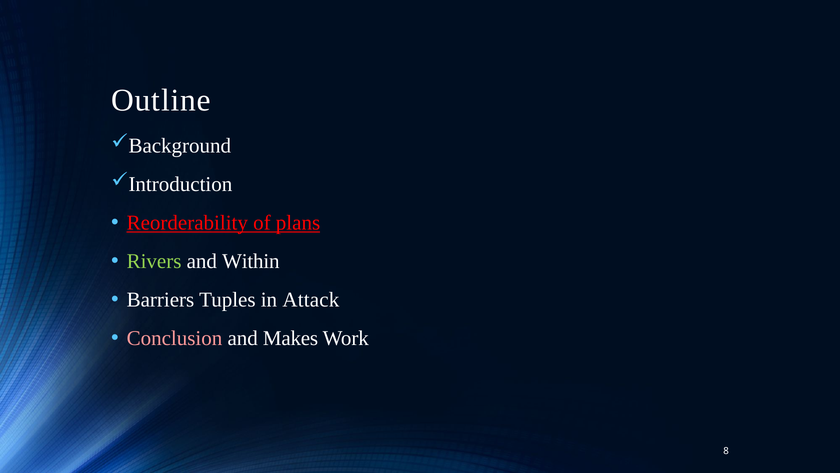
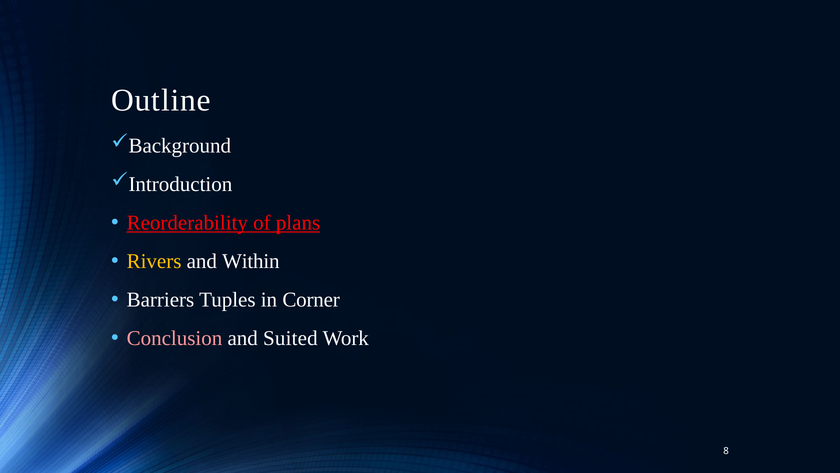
Rivers colour: light green -> yellow (154, 261)
Attack: Attack -> Corner (311, 299)
Makes: Makes -> Suited (290, 338)
